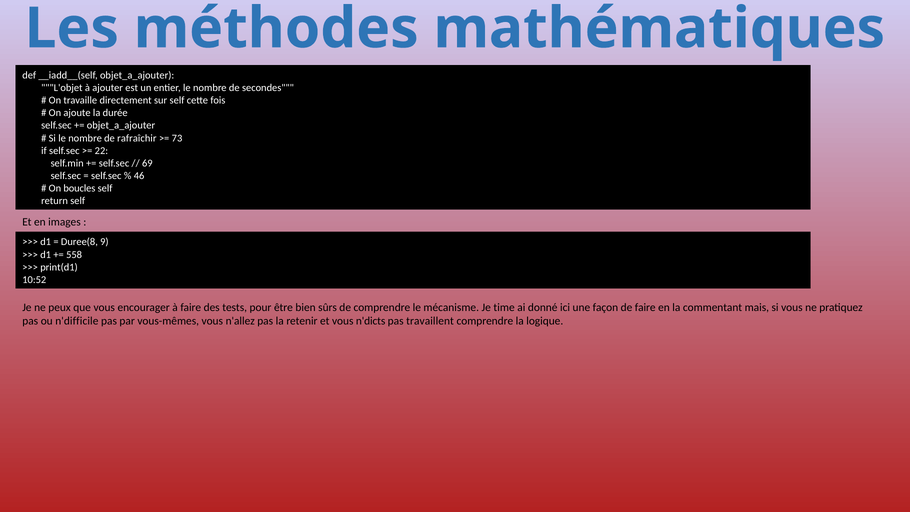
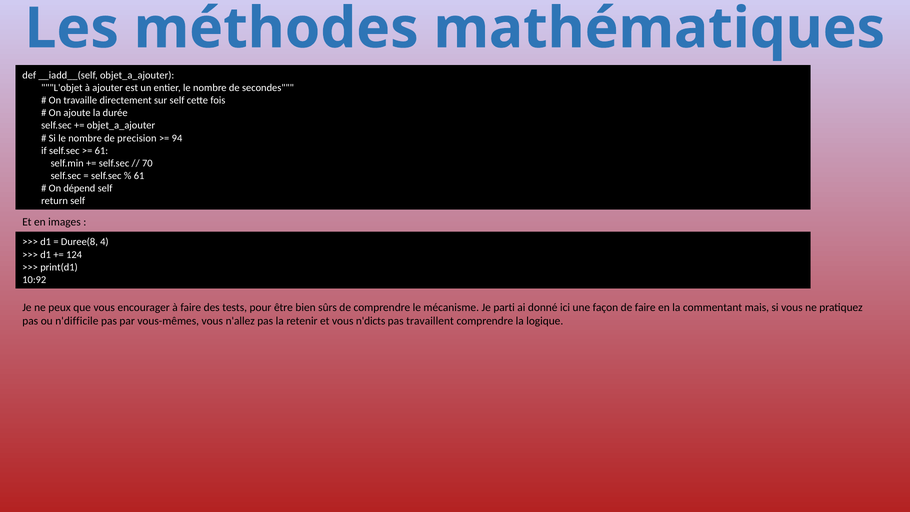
rafraîchir: rafraîchir -> precision (137, 138)
73: 73 -> 94 (177, 138)
22: 22 -> 61 (101, 151)
69: 69 -> 70 (147, 163)
46: 46 -> 61 (139, 176)
boucles: boucles -> dépend (79, 188)
9: 9 -> 4 (104, 242)
558: 558 -> 124 (74, 255)
10:52: 10:52 -> 10:92 (34, 280)
time: time -> parti (504, 307)
